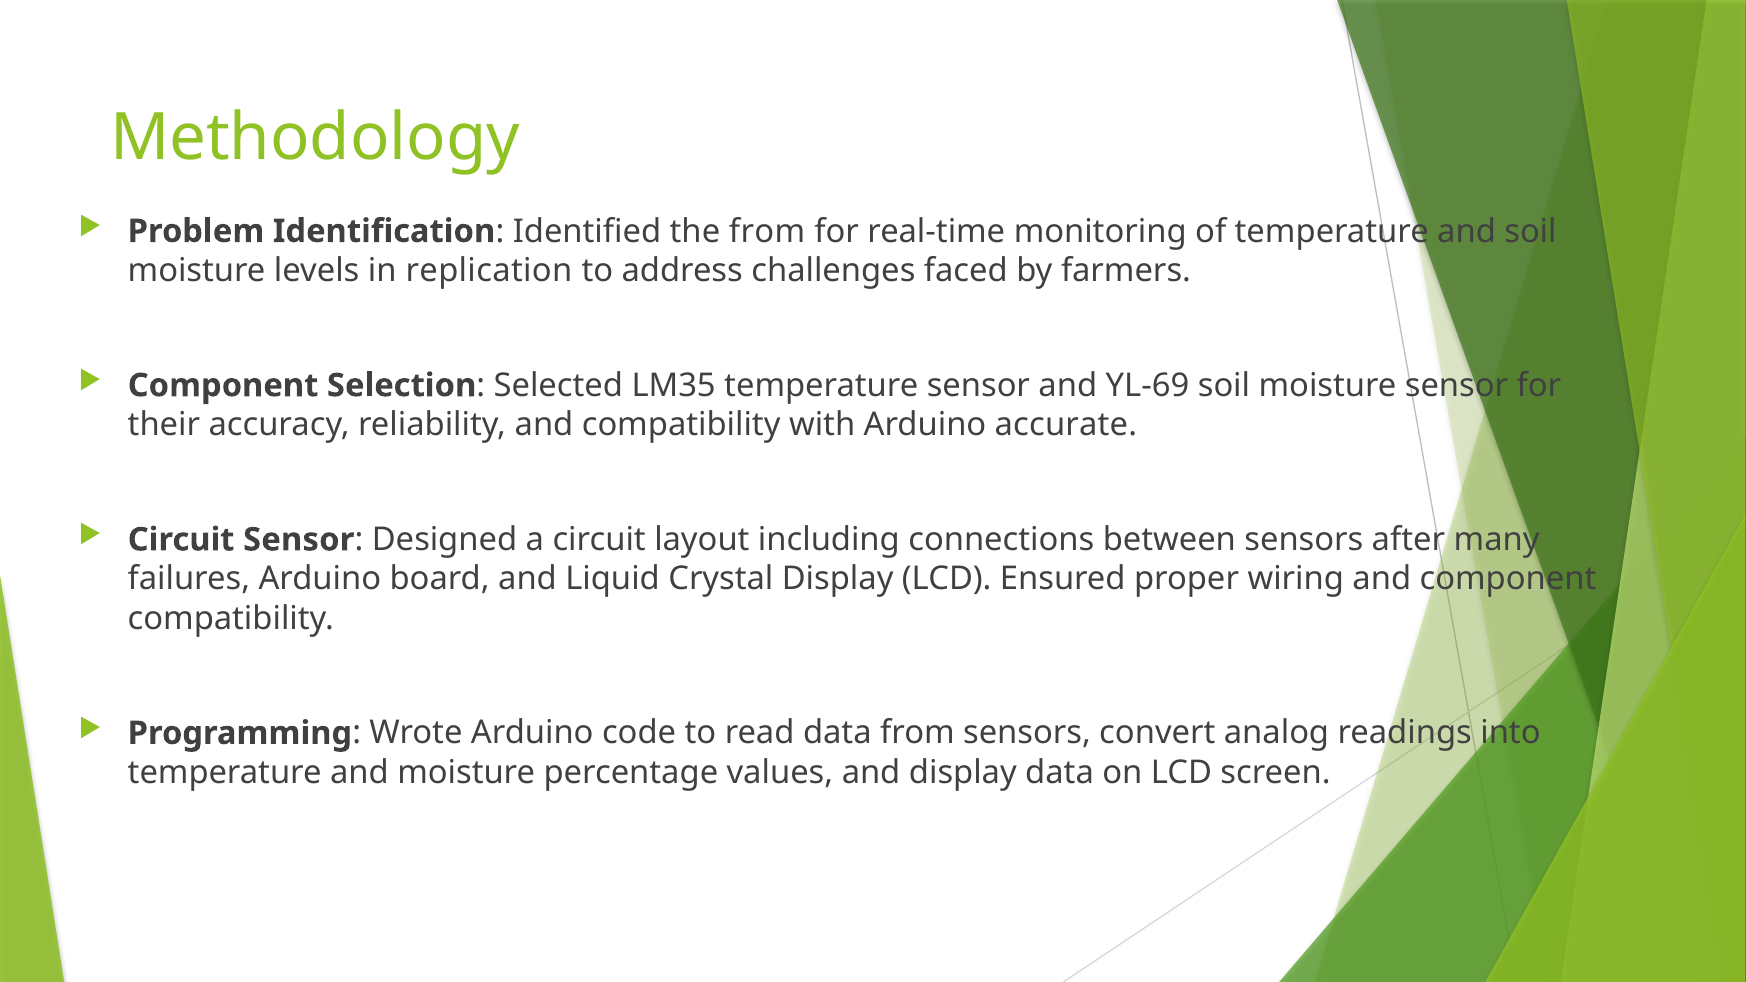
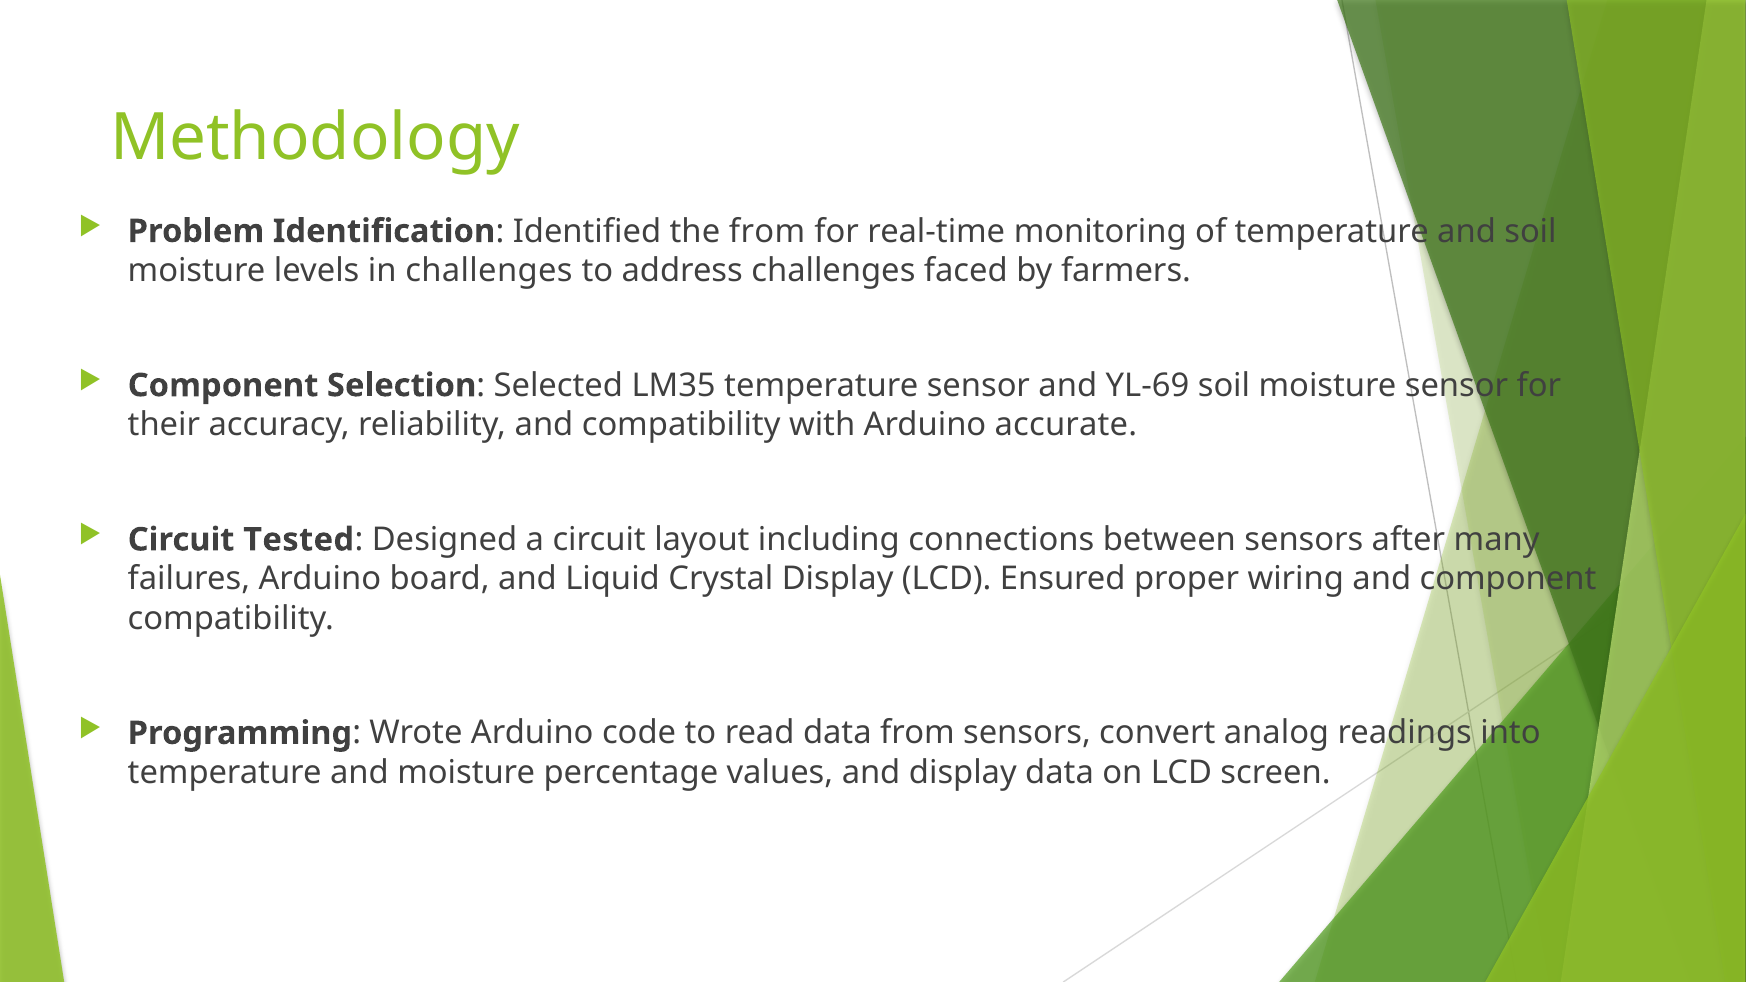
in replication: replication -> challenges (489, 271)
Circuit Sensor: Sensor -> Tested (299, 540)
